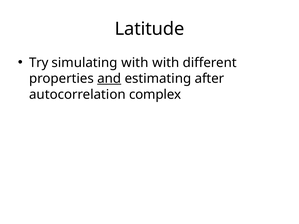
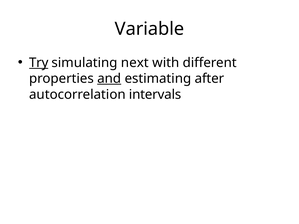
Latitude: Latitude -> Variable (150, 29)
Try underline: none -> present (39, 63)
simulating with: with -> next (135, 63)
complex: complex -> intervals (155, 95)
